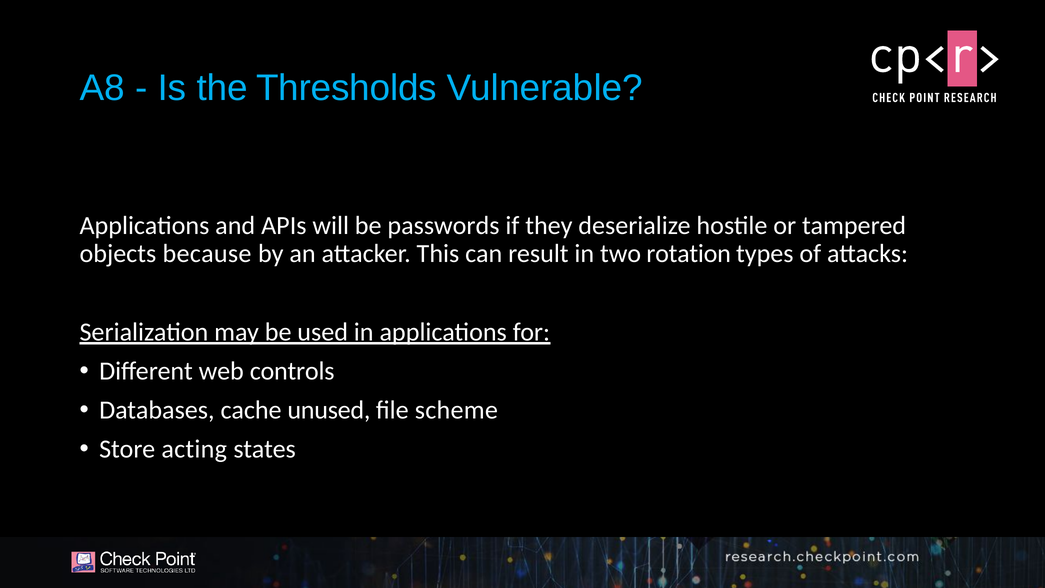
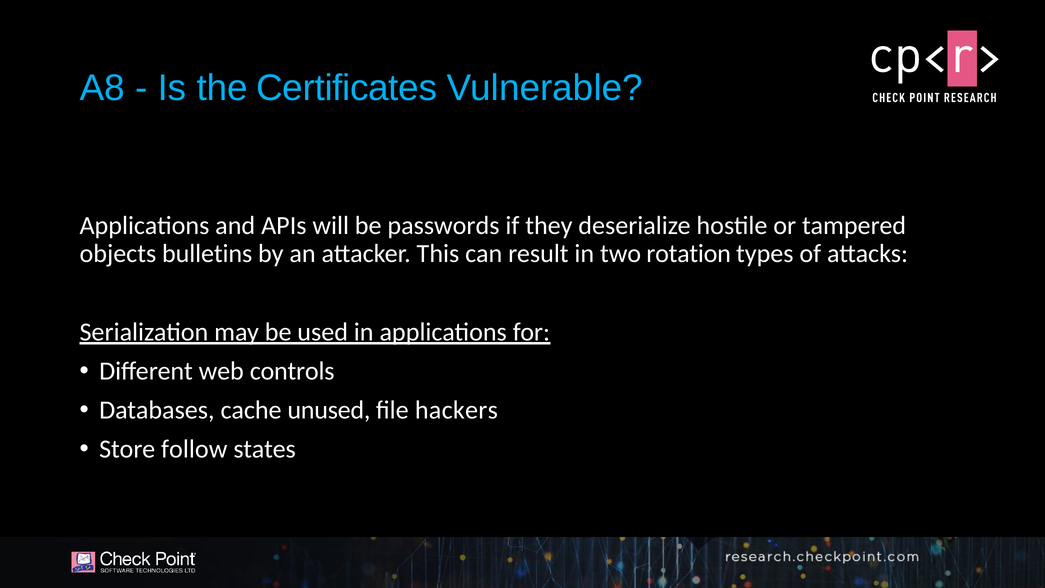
Thresholds: Thresholds -> Certificates (347, 88)
because: because -> bulletins (207, 254)
scheme: scheme -> hackers (456, 410)
acting: acting -> follow (194, 449)
